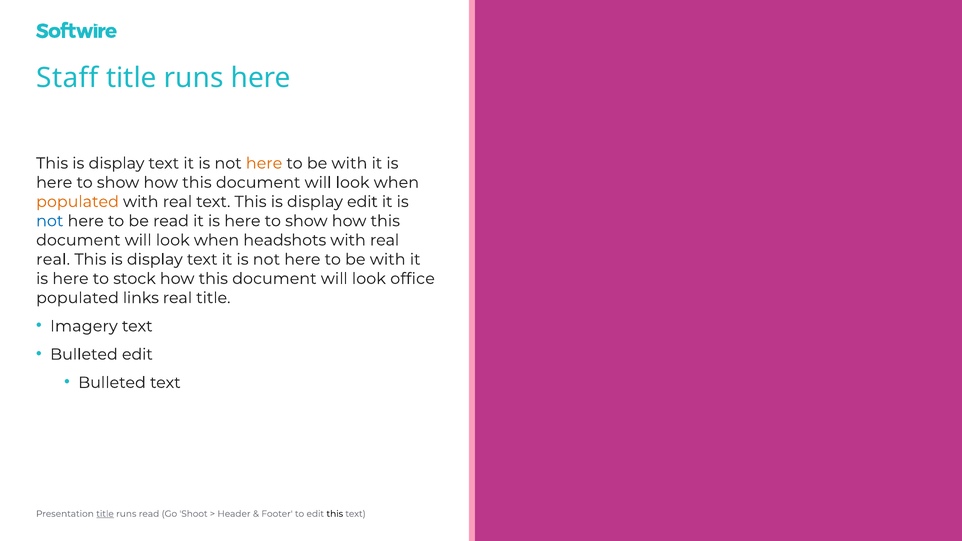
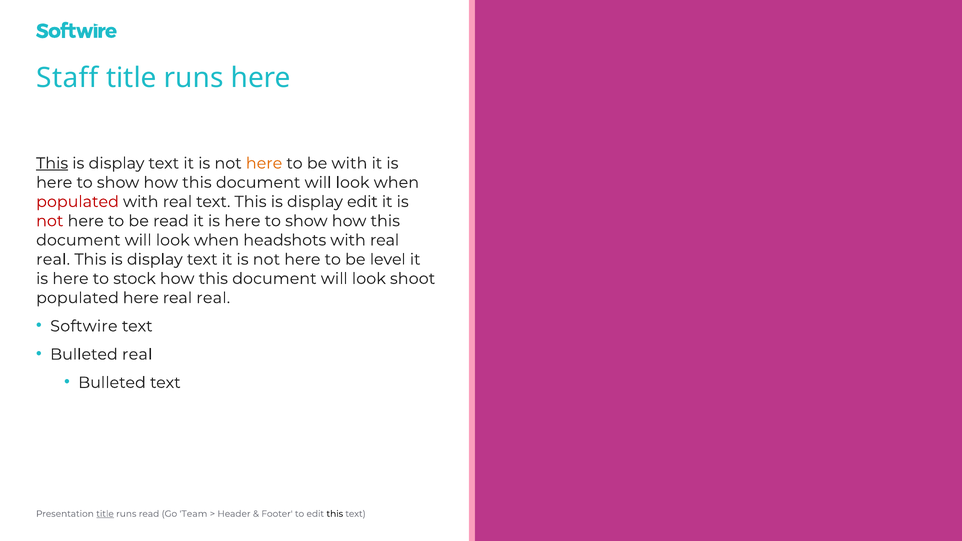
This underline: none -> present (52, 163)
populated colour: orange -> red (78, 202)
not colour: blue -> red (50, 221)
with: with -> level (388, 259)
office: office -> shoot (413, 279)
populated links: links -> here (141, 298)
title: title -> real (213, 298)
Imagery: Imagery -> Softwire (84, 326)
Bulleted edit: edit -> real (137, 354)
Shoot: Shoot -> Team (193, 514)
